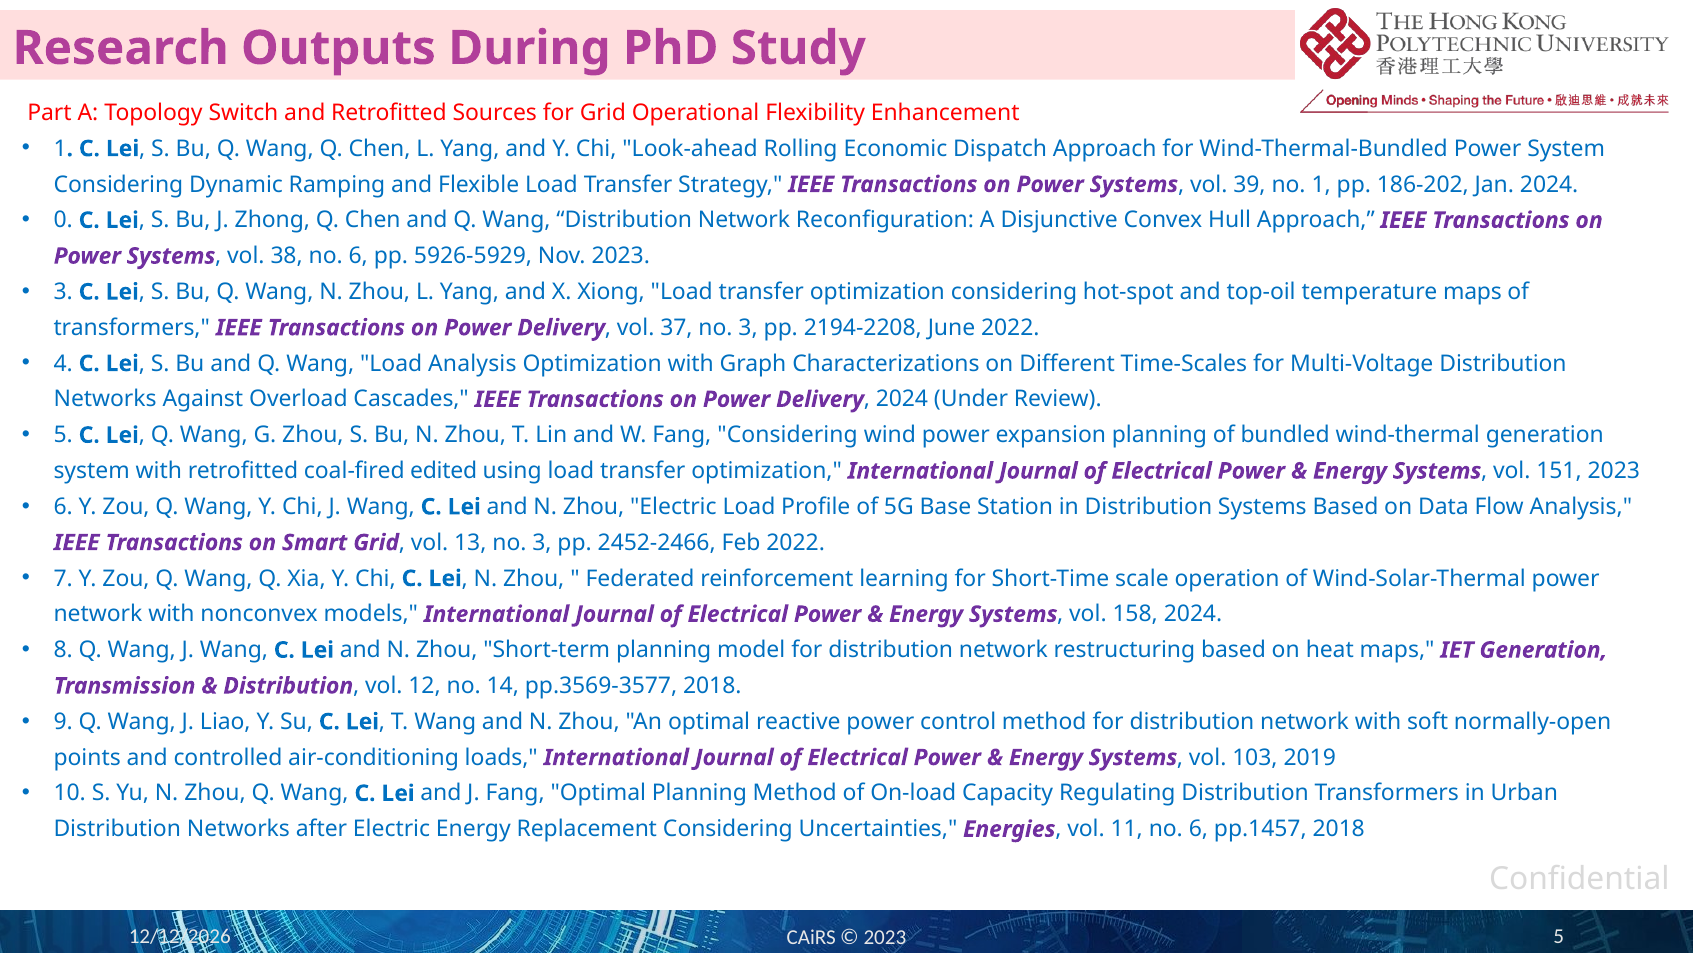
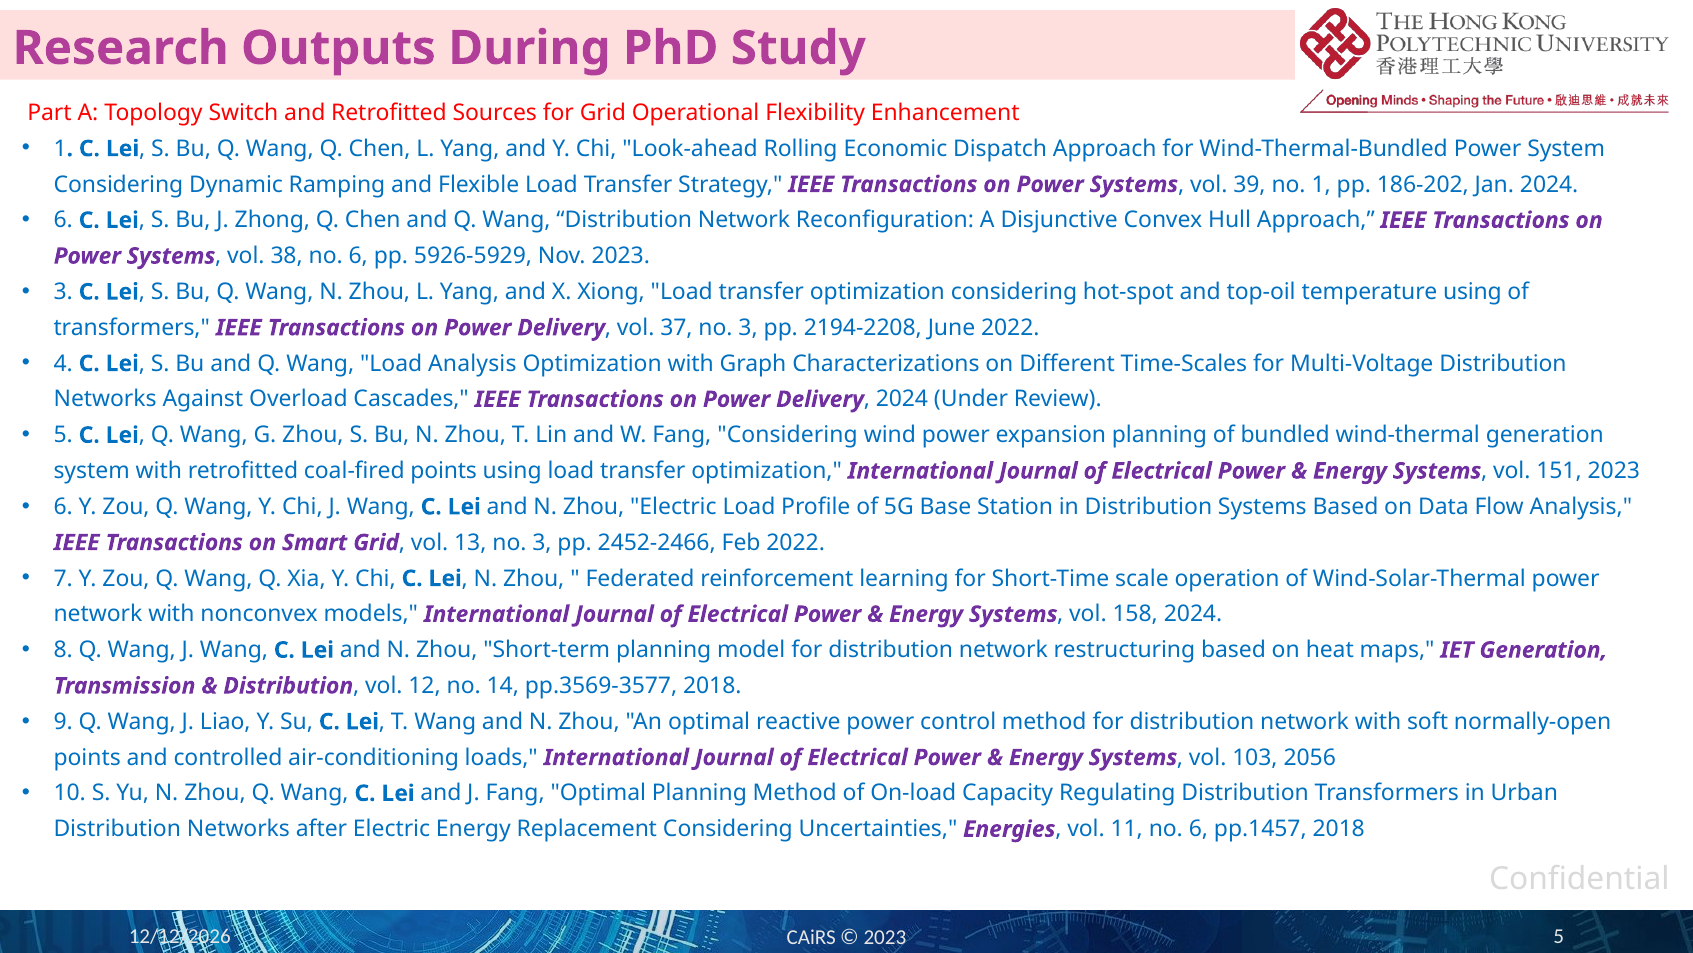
0: 0 -> 6 (63, 220)
temperature maps: maps -> using (1472, 292)
coal-fired edited: edited -> points (444, 471)
2019: 2019 -> 2056 (1310, 757)
